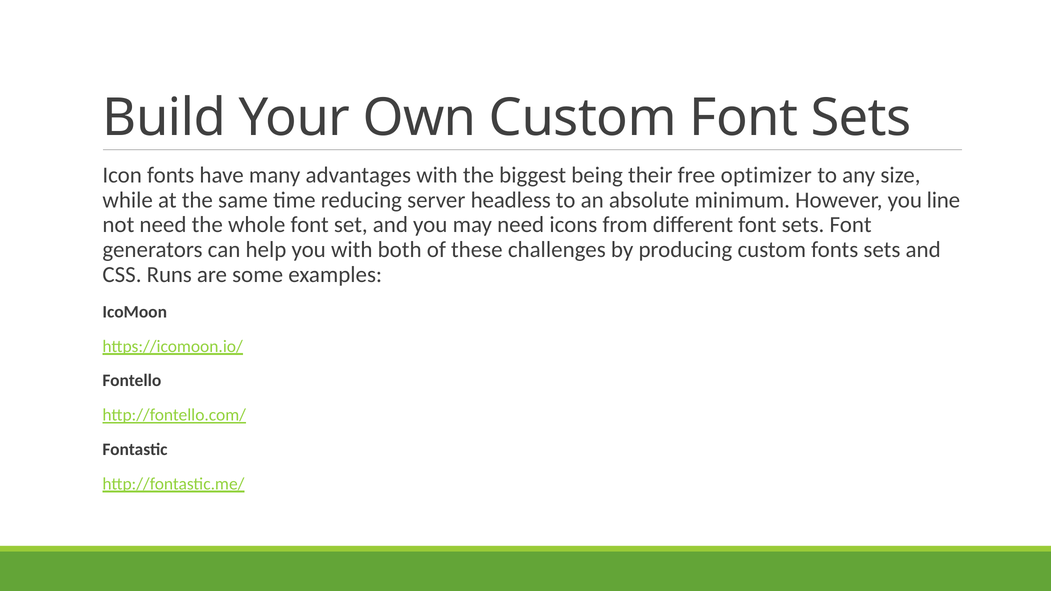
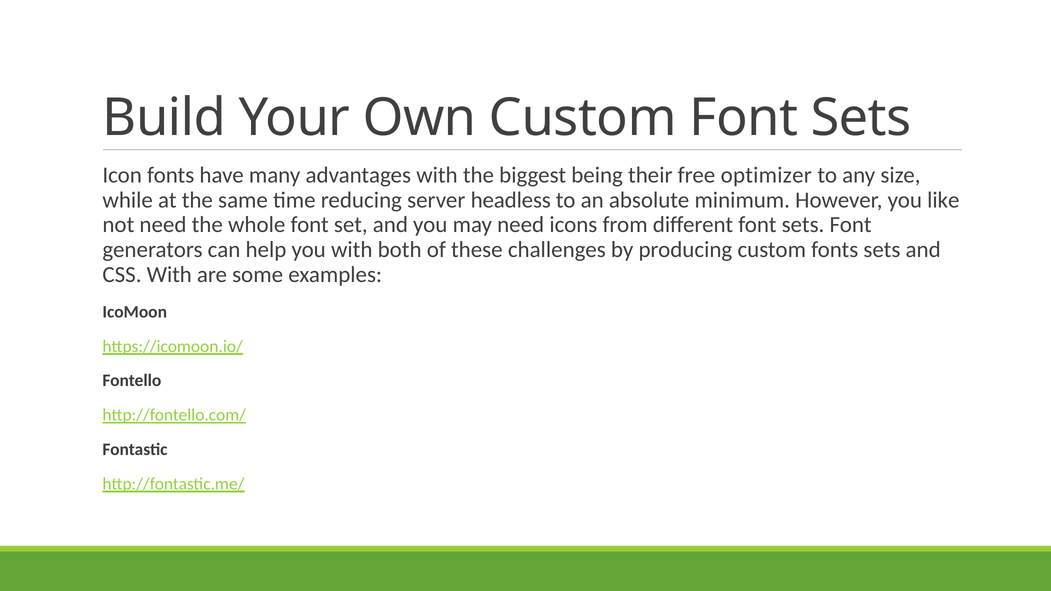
line: line -> like (943, 200)
CSS Runs: Runs -> With (169, 275)
